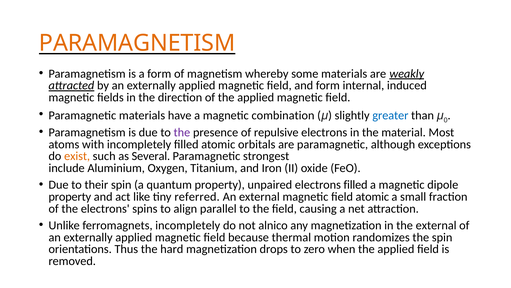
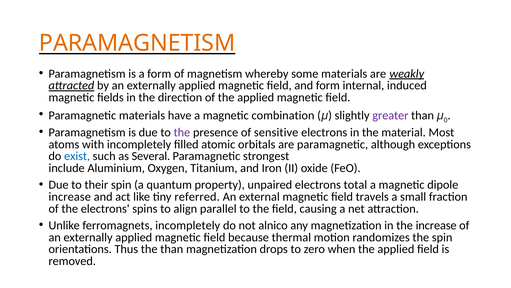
greater colour: blue -> purple (390, 115)
repulsive: repulsive -> sensitive (276, 132)
exist colour: orange -> blue (77, 156)
electrons filled: filled -> total (355, 185)
property: property -> increase (70, 196)
field atomic: atomic -> travels (372, 196)
the external: external -> increase (436, 225)
the hard: hard -> than (172, 249)
